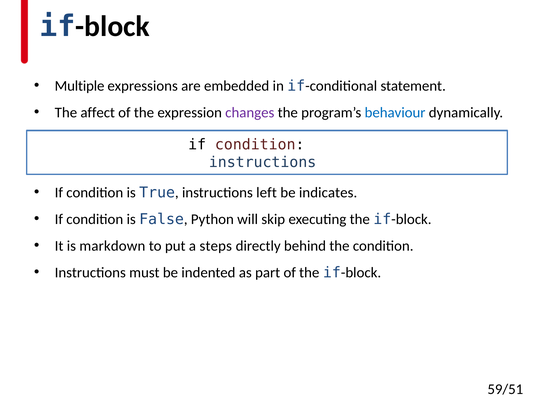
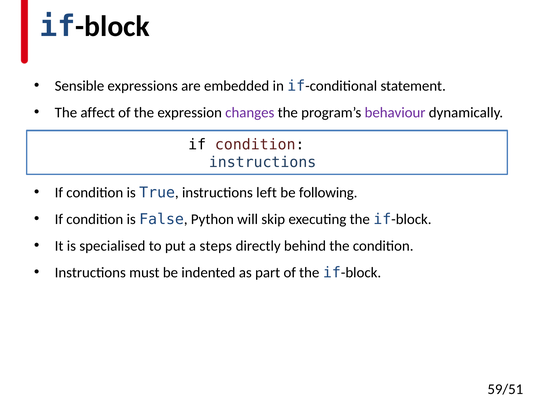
Multiple: Multiple -> Sensible (79, 86)
behaviour colour: blue -> purple (395, 113)
indicates: indicates -> following (328, 193)
markdown: markdown -> specialised (112, 246)
